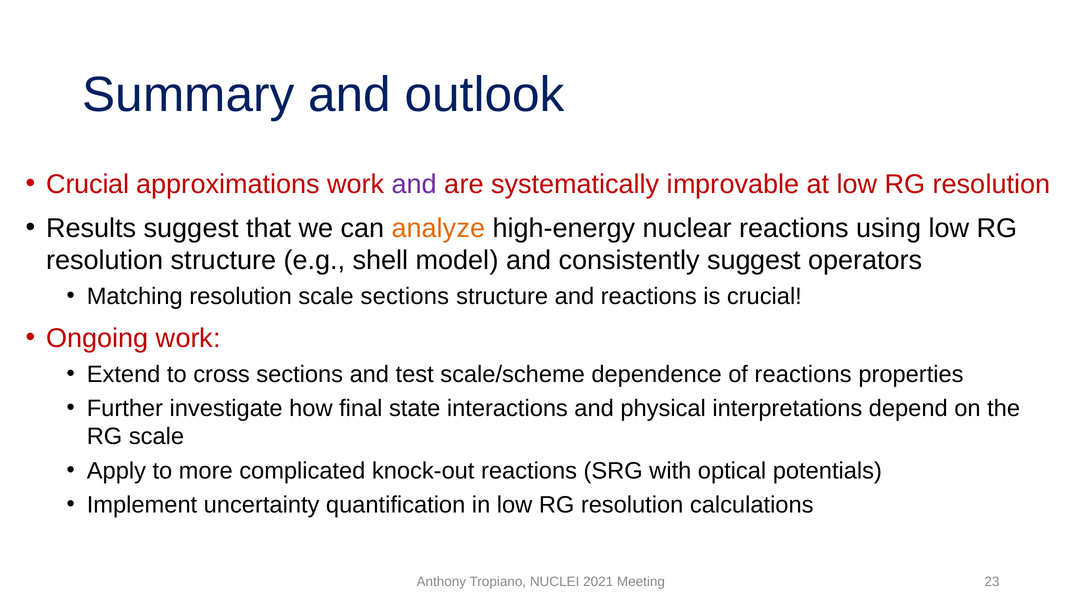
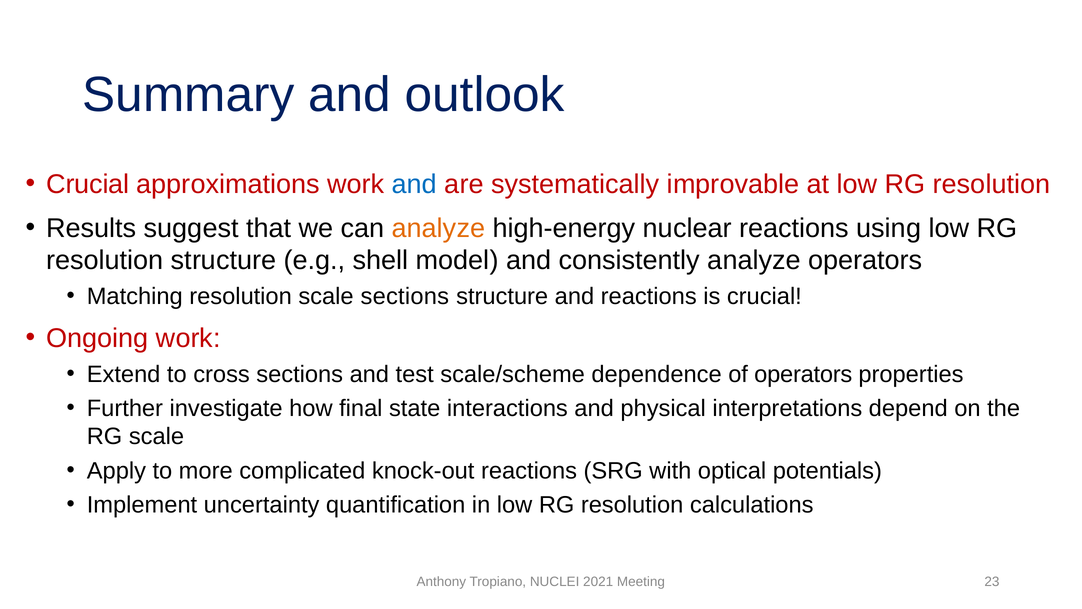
and colour: purple -> blue (414, 184)
consistently suggest: suggest -> analyze (754, 260)
of reactions: reactions -> operators (803, 374)
